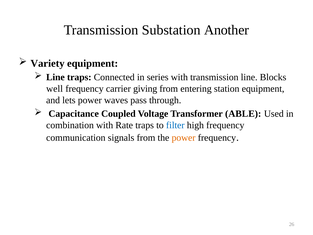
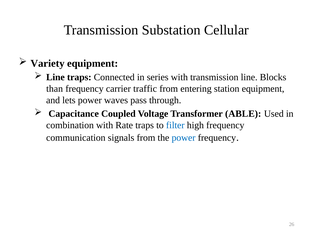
Another: Another -> Cellular (226, 30)
well: well -> than (55, 89)
giving: giving -> traffic (145, 89)
power colour: orange -> blue (184, 137)
